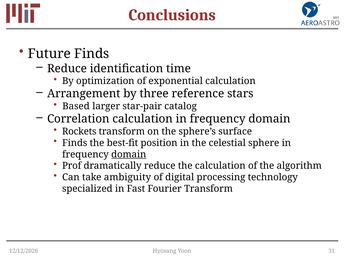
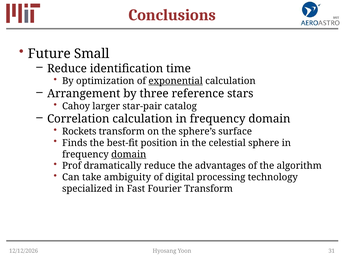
Future Finds: Finds -> Small (92, 54)
exponential underline: none -> present (176, 81)
Based: Based -> Cahoy (76, 106)
the calculation: calculation -> advantages (220, 166)
